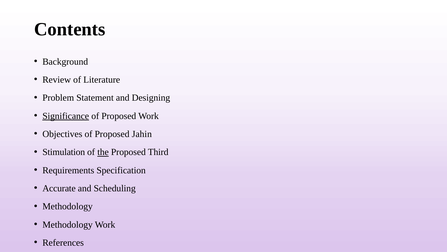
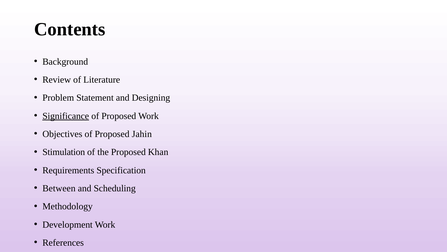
the underline: present -> none (103, 152)
Third: Third -> Khan (158, 152)
Accurate: Accurate -> Between (59, 188)
Methodology: Methodology -> Development (68, 224)
